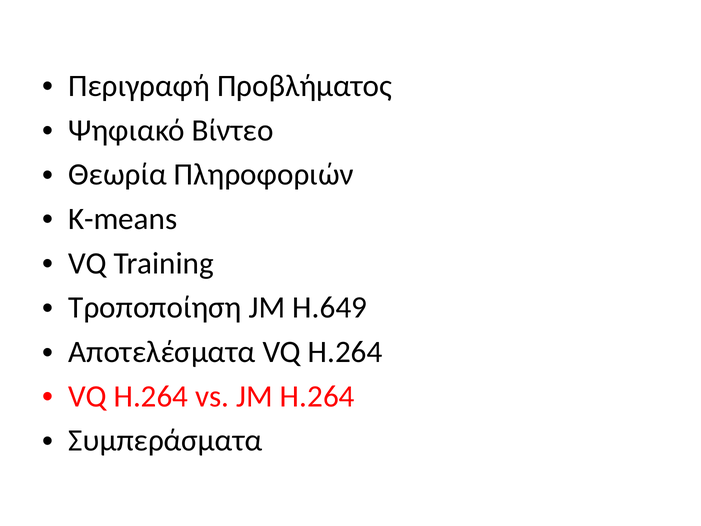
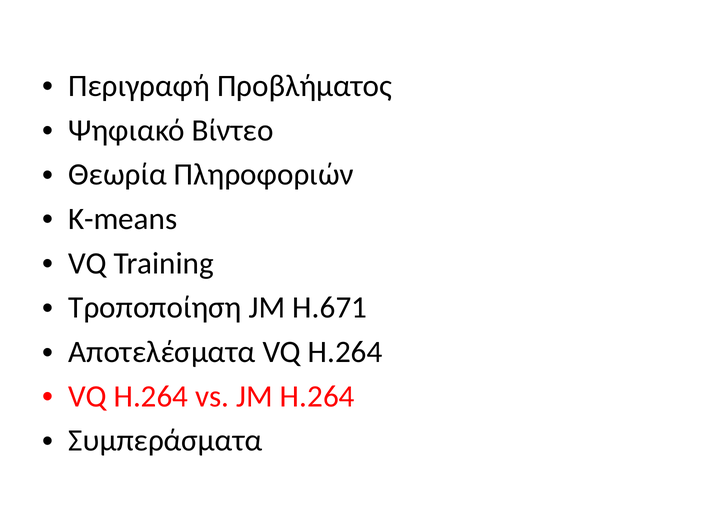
H.649: H.649 -> H.671 (330, 308)
